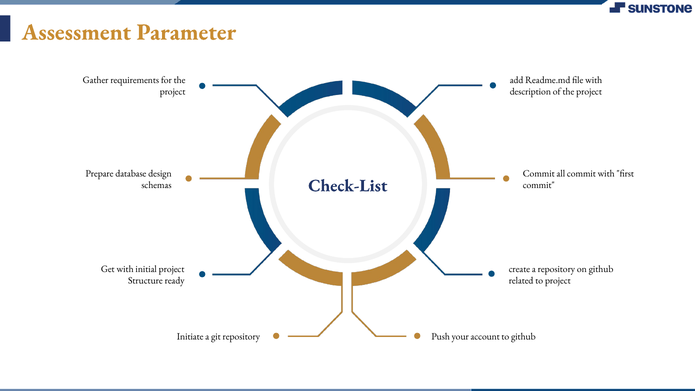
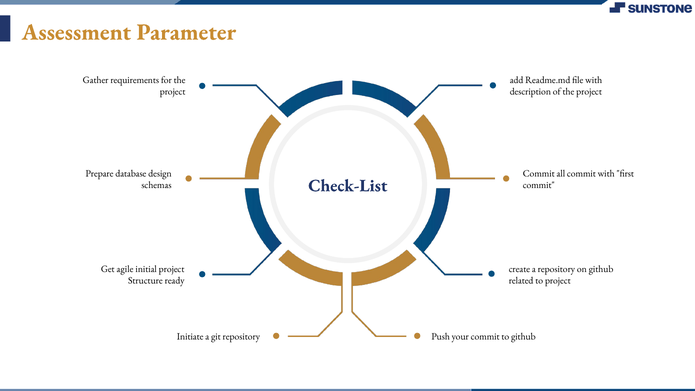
Get with: with -> agile (125, 269)
your account: account -> commit (485, 336)
